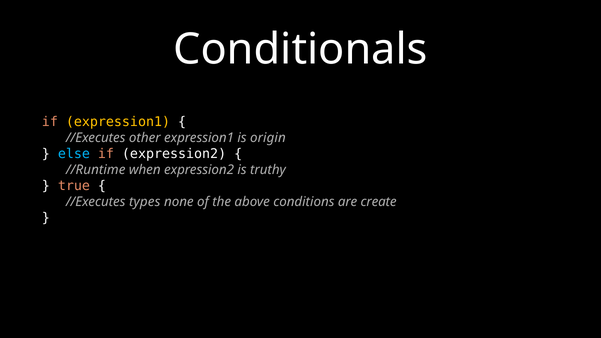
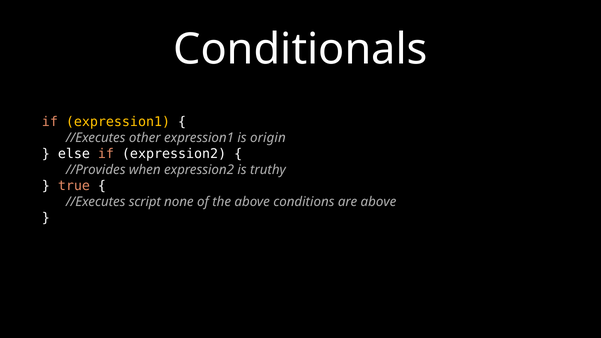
else colour: light blue -> white (74, 154)
//Runtime: //Runtime -> //Provides (96, 170)
types: types -> script (145, 202)
are create: create -> above (378, 202)
